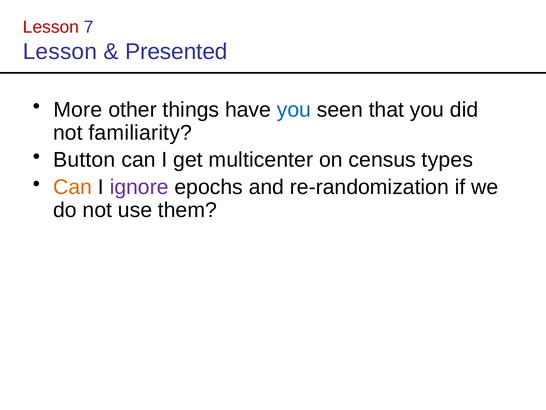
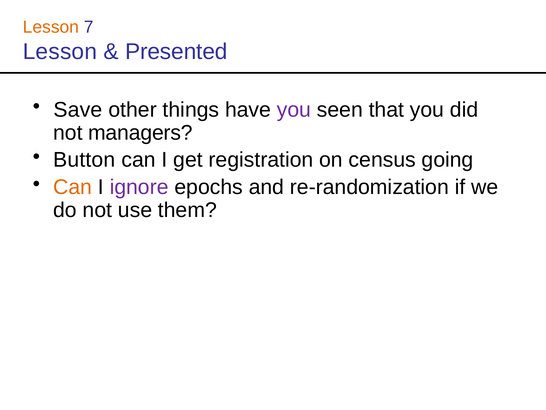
Lesson colour: red -> orange (51, 27)
More: More -> Save (78, 110)
you colour: blue -> purple (294, 110)
familiarity: familiarity -> managers (140, 133)
multicenter: multicenter -> registration (261, 160)
types: types -> going (448, 160)
